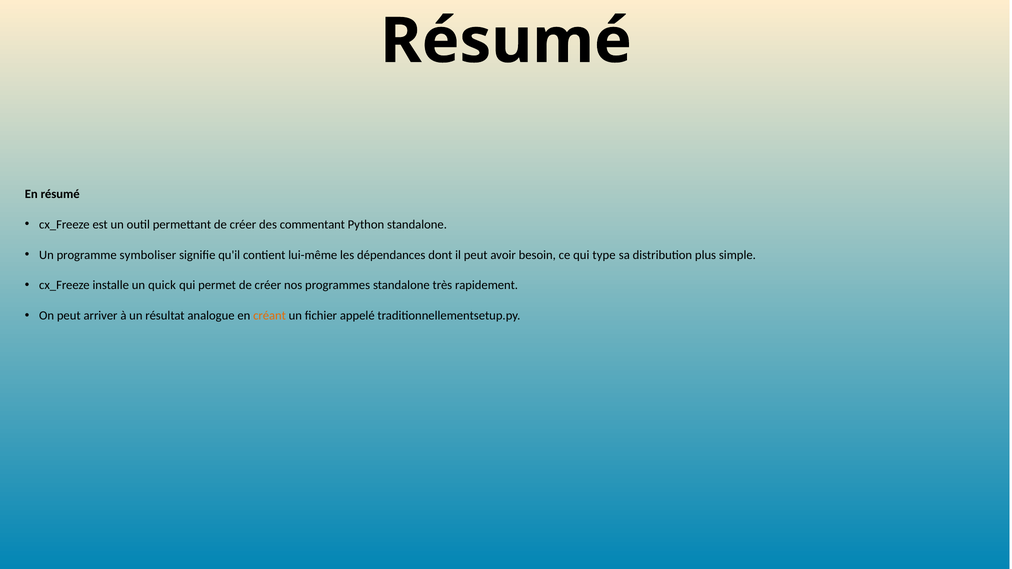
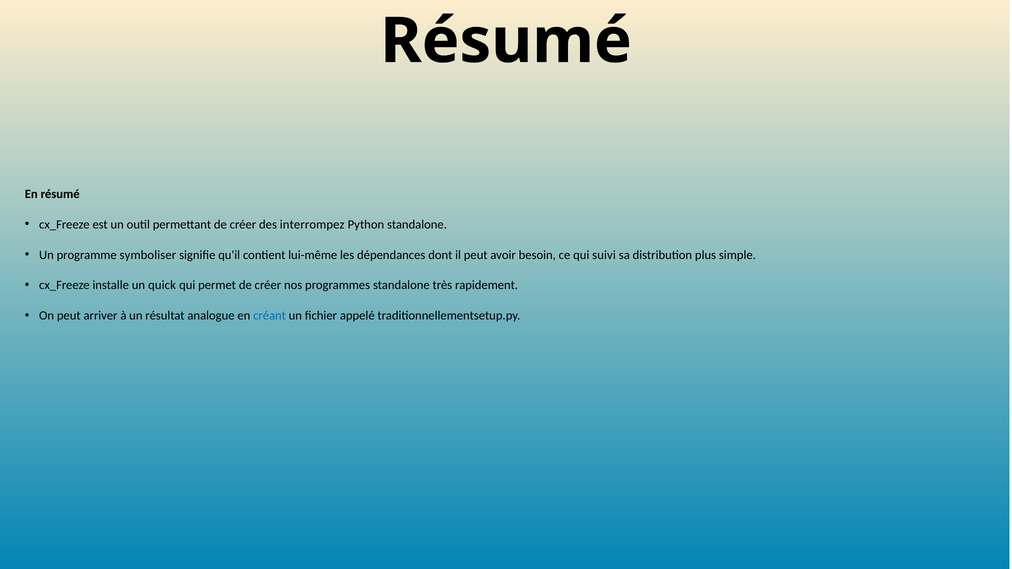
commentant: commentant -> interrompez (312, 225)
type: type -> suivi (604, 255)
créant colour: orange -> blue (270, 316)
